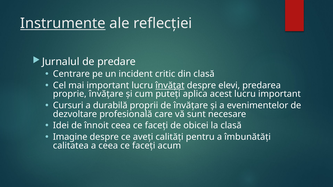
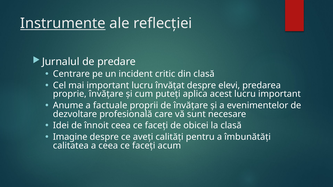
învățat underline: present -> none (170, 85)
Cursuri: Cursuri -> Anume (68, 106)
durabilă: durabilă -> factuale (110, 106)
